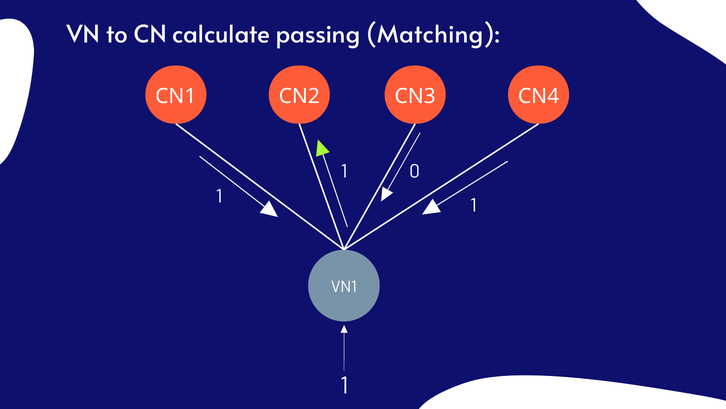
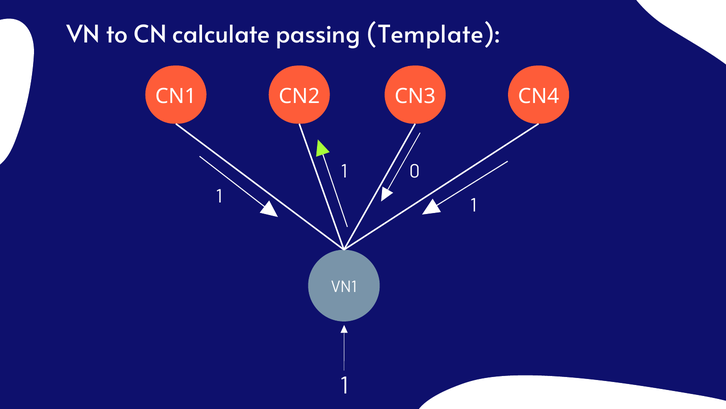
Matching: Matching -> Template (433, 35)
